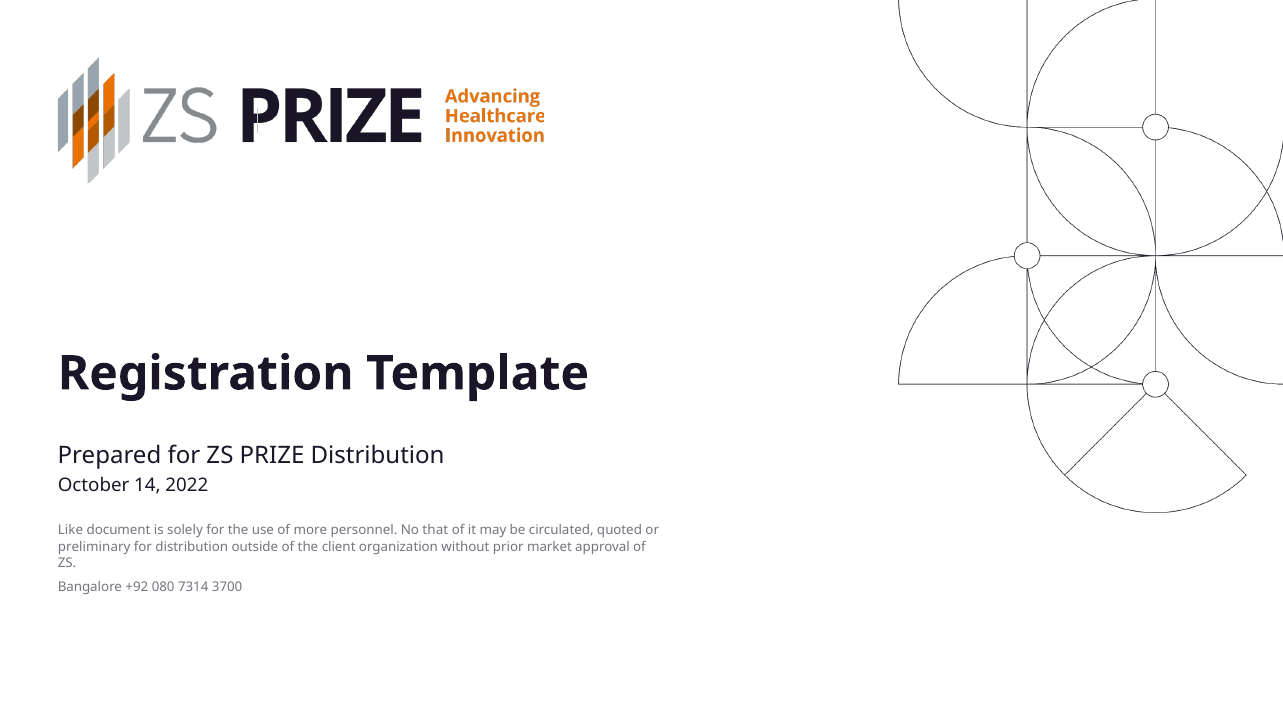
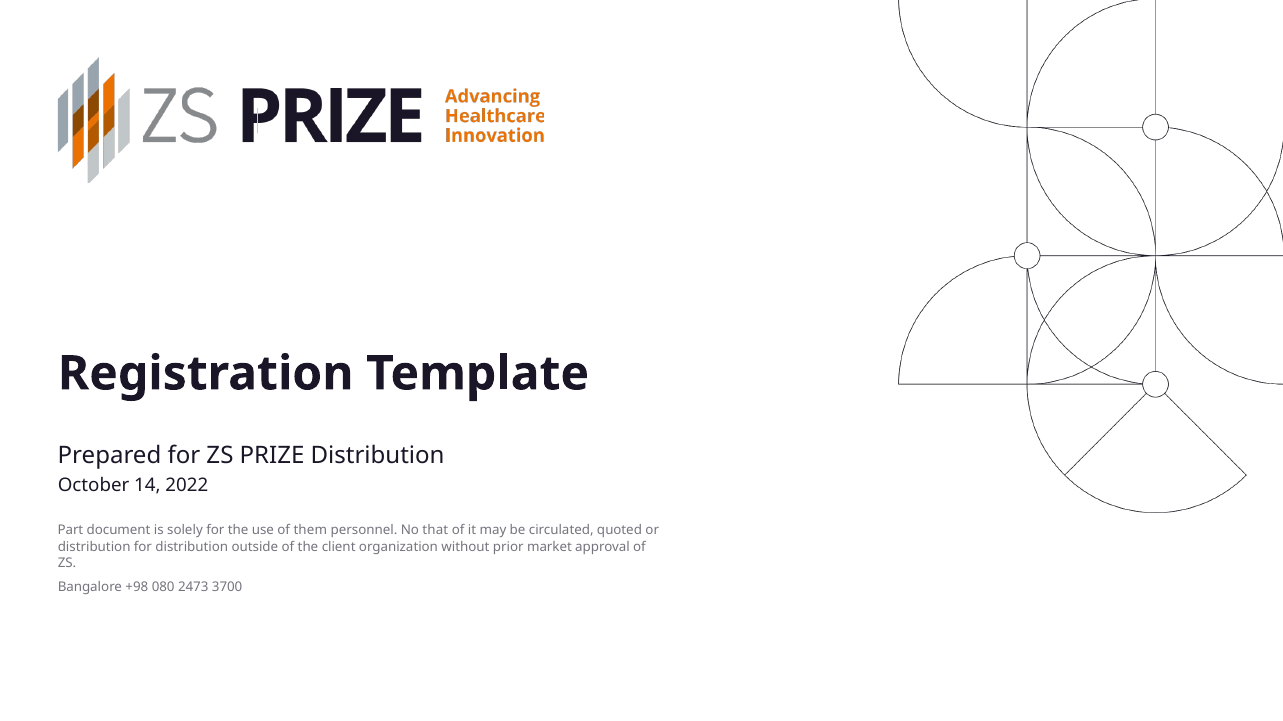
Like: Like -> Part (71, 531)
more: more -> them (310, 531)
preliminary: preliminary -> distribution (94, 547)
+92: +92 -> +98 (137, 587)
7314: 7314 -> 2473 (193, 587)
